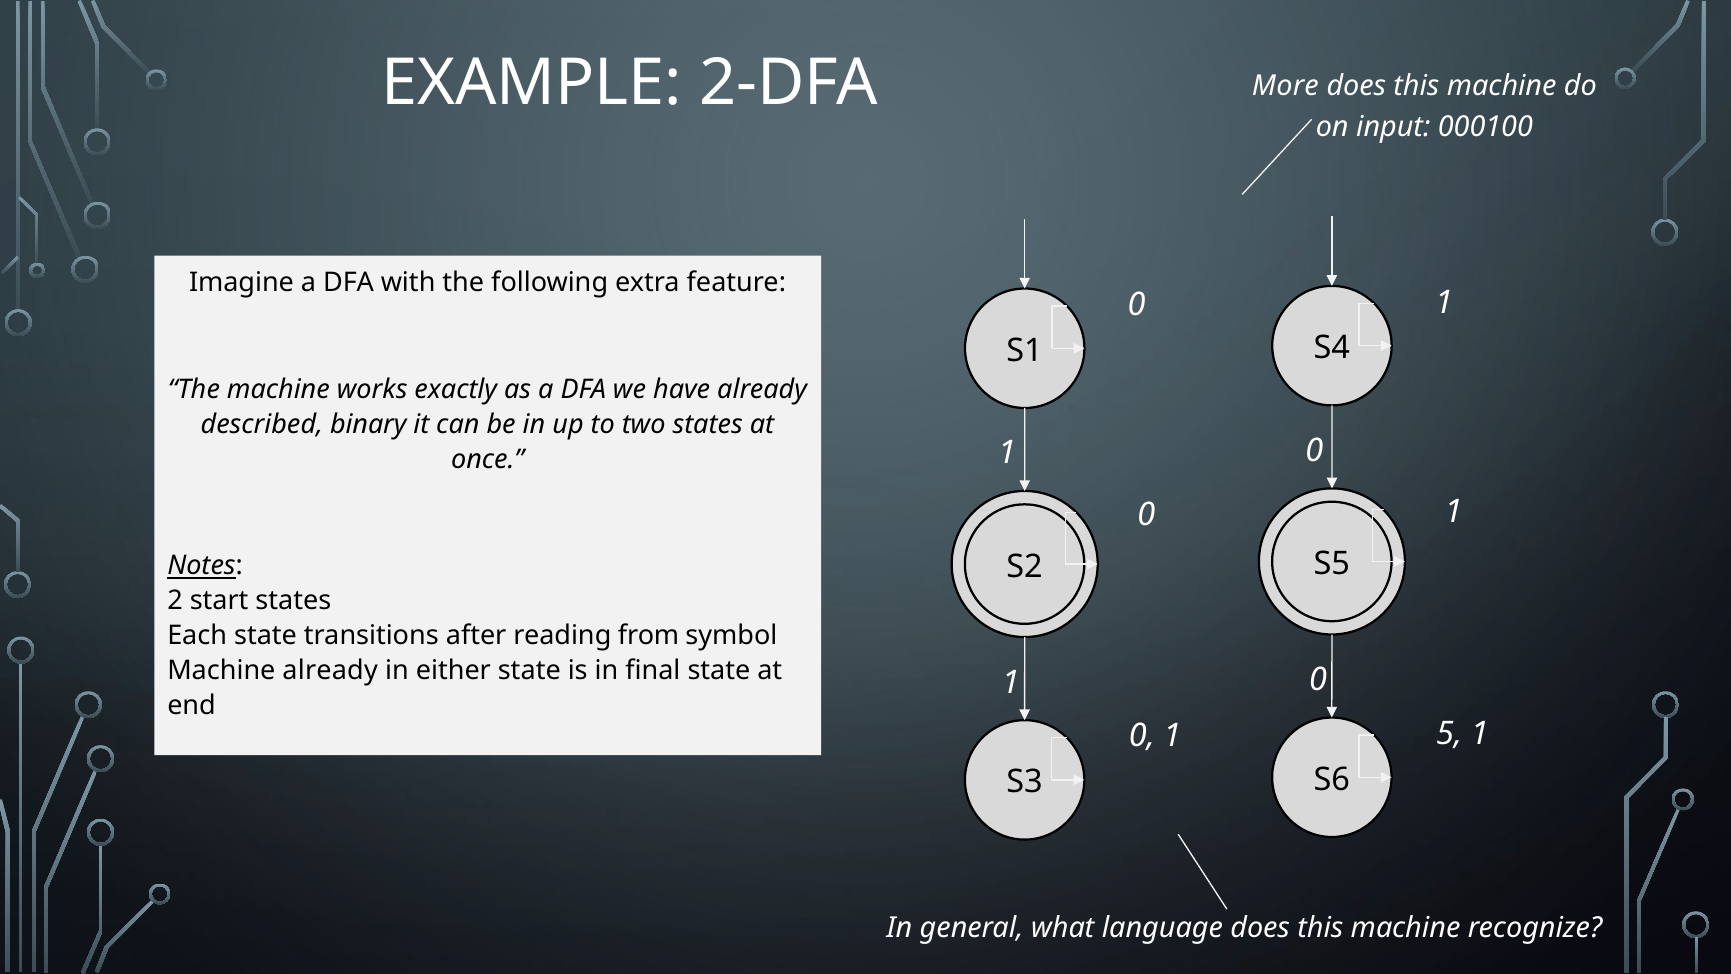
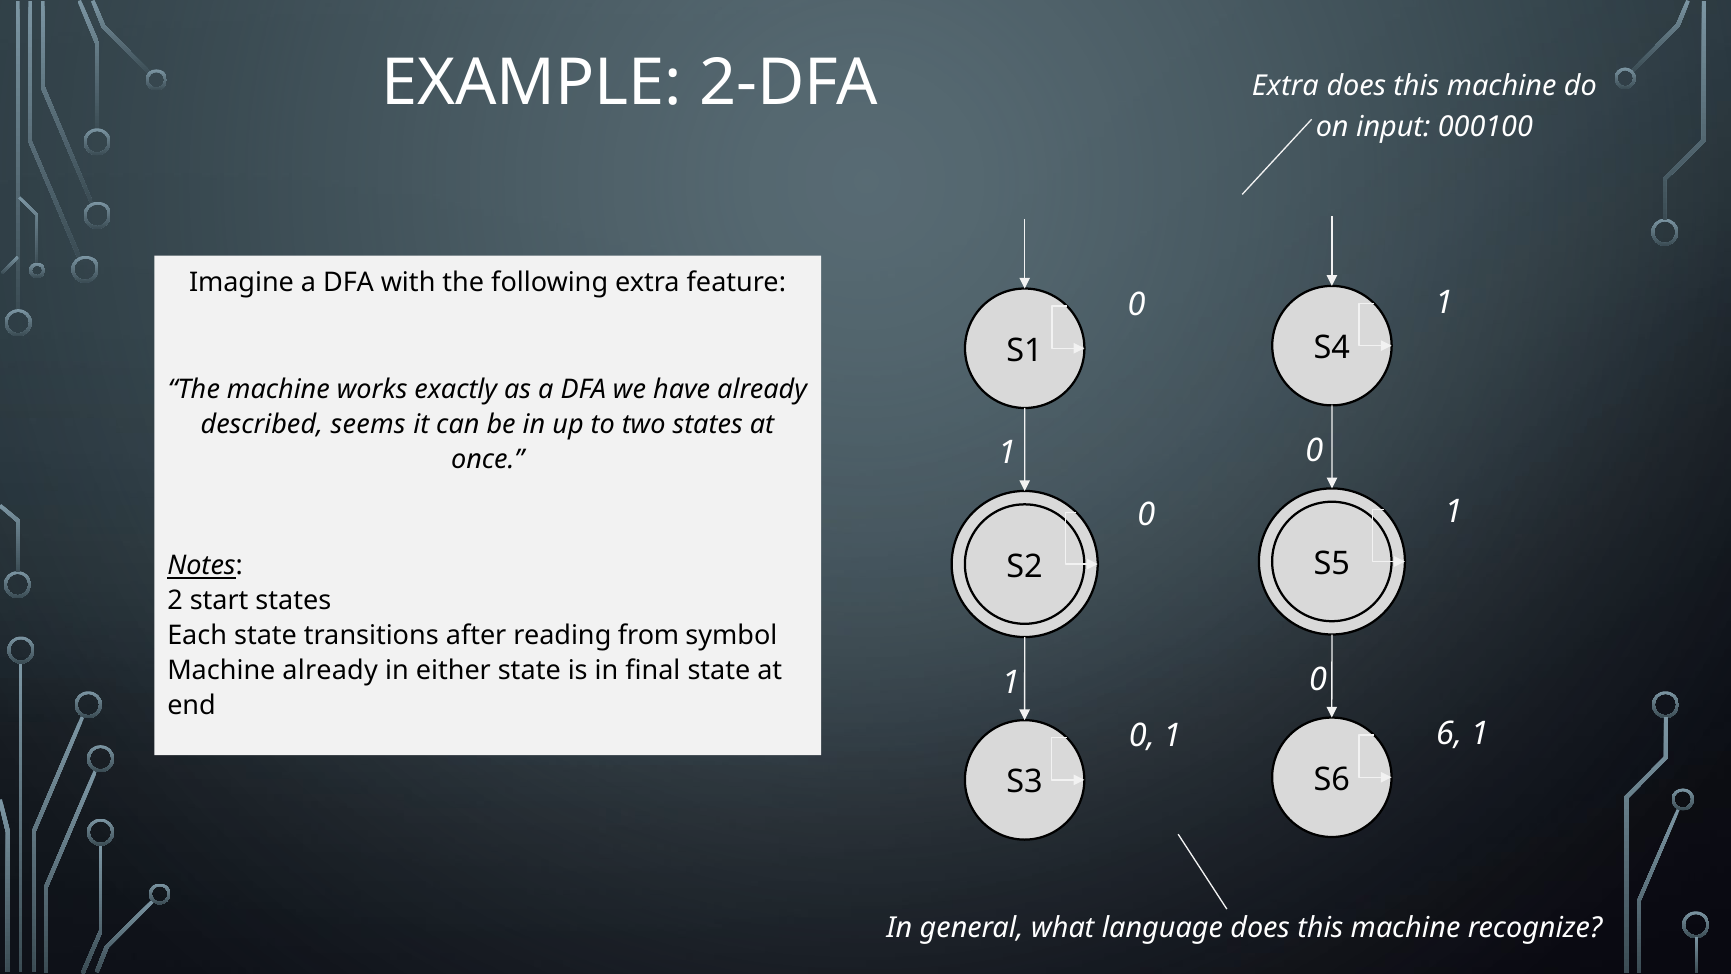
More: More -> Extra (1285, 86)
binary: binary -> seems (368, 424)
5: 5 -> 6 (1449, 733)
